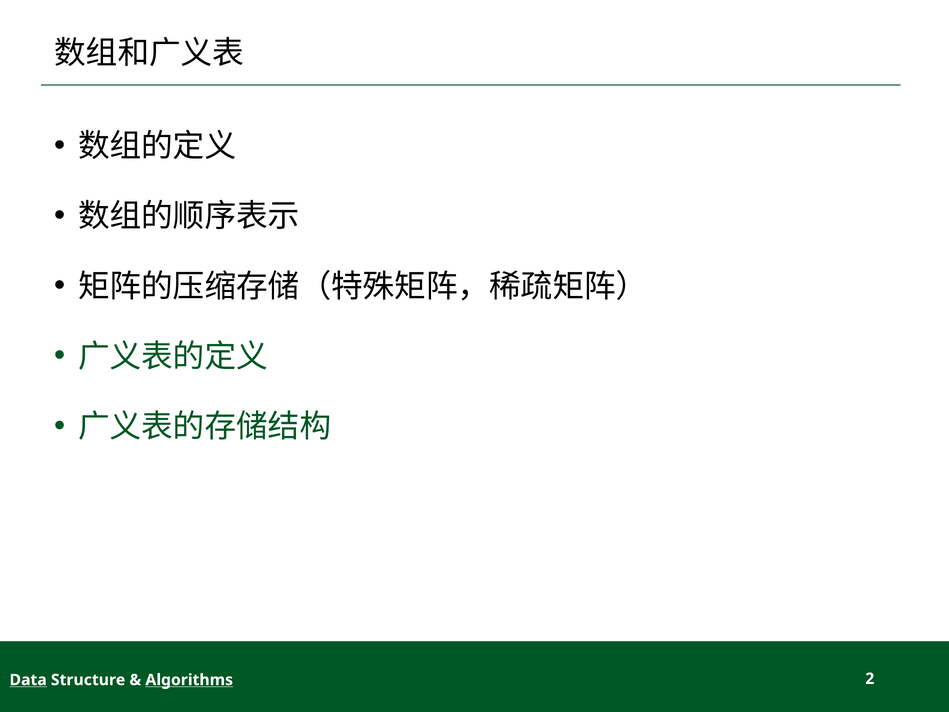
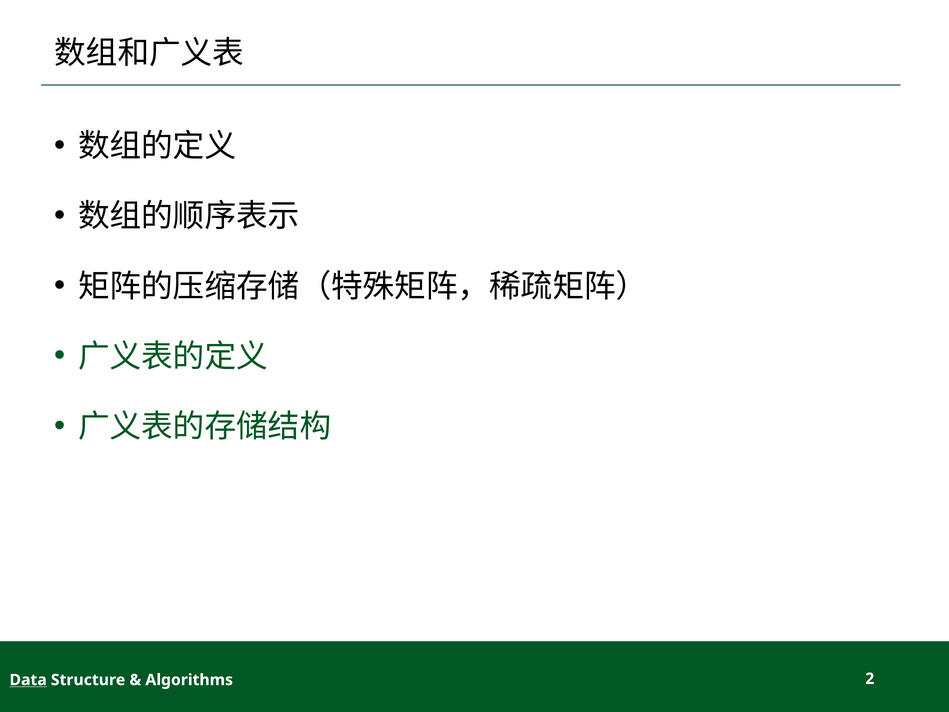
Algorithms underline: present -> none (189, 680)
